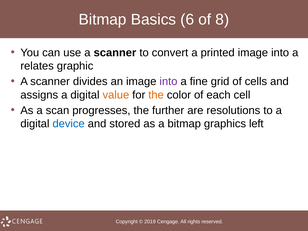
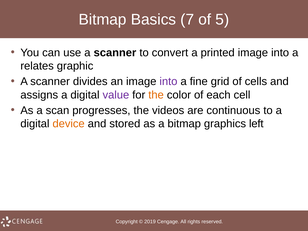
6: 6 -> 7 (187, 19)
8: 8 -> 5 (222, 19)
value colour: orange -> purple (116, 95)
further: further -> videos (168, 110)
resolutions: resolutions -> continuous (233, 110)
device colour: blue -> orange (69, 124)
